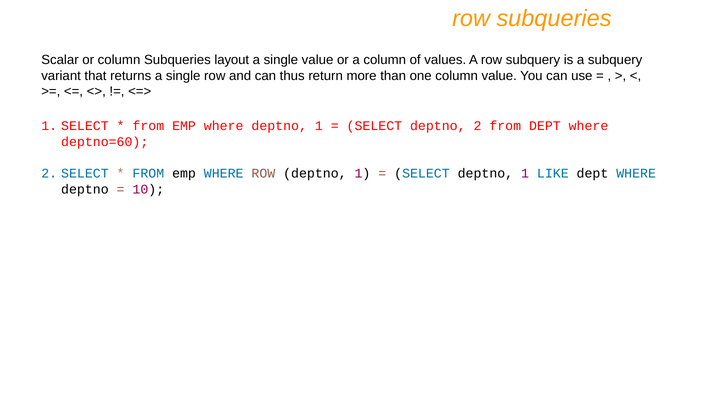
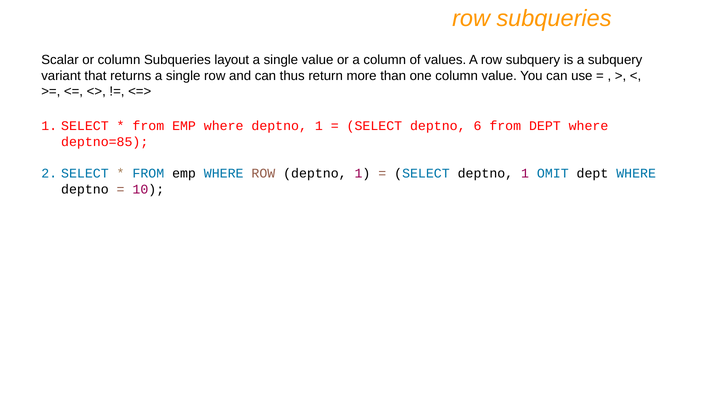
deptno 2: 2 -> 6 (477, 126)
deptno=60: deptno=60 -> deptno=85 (105, 142)
LIKE: LIKE -> OMIT (553, 174)
